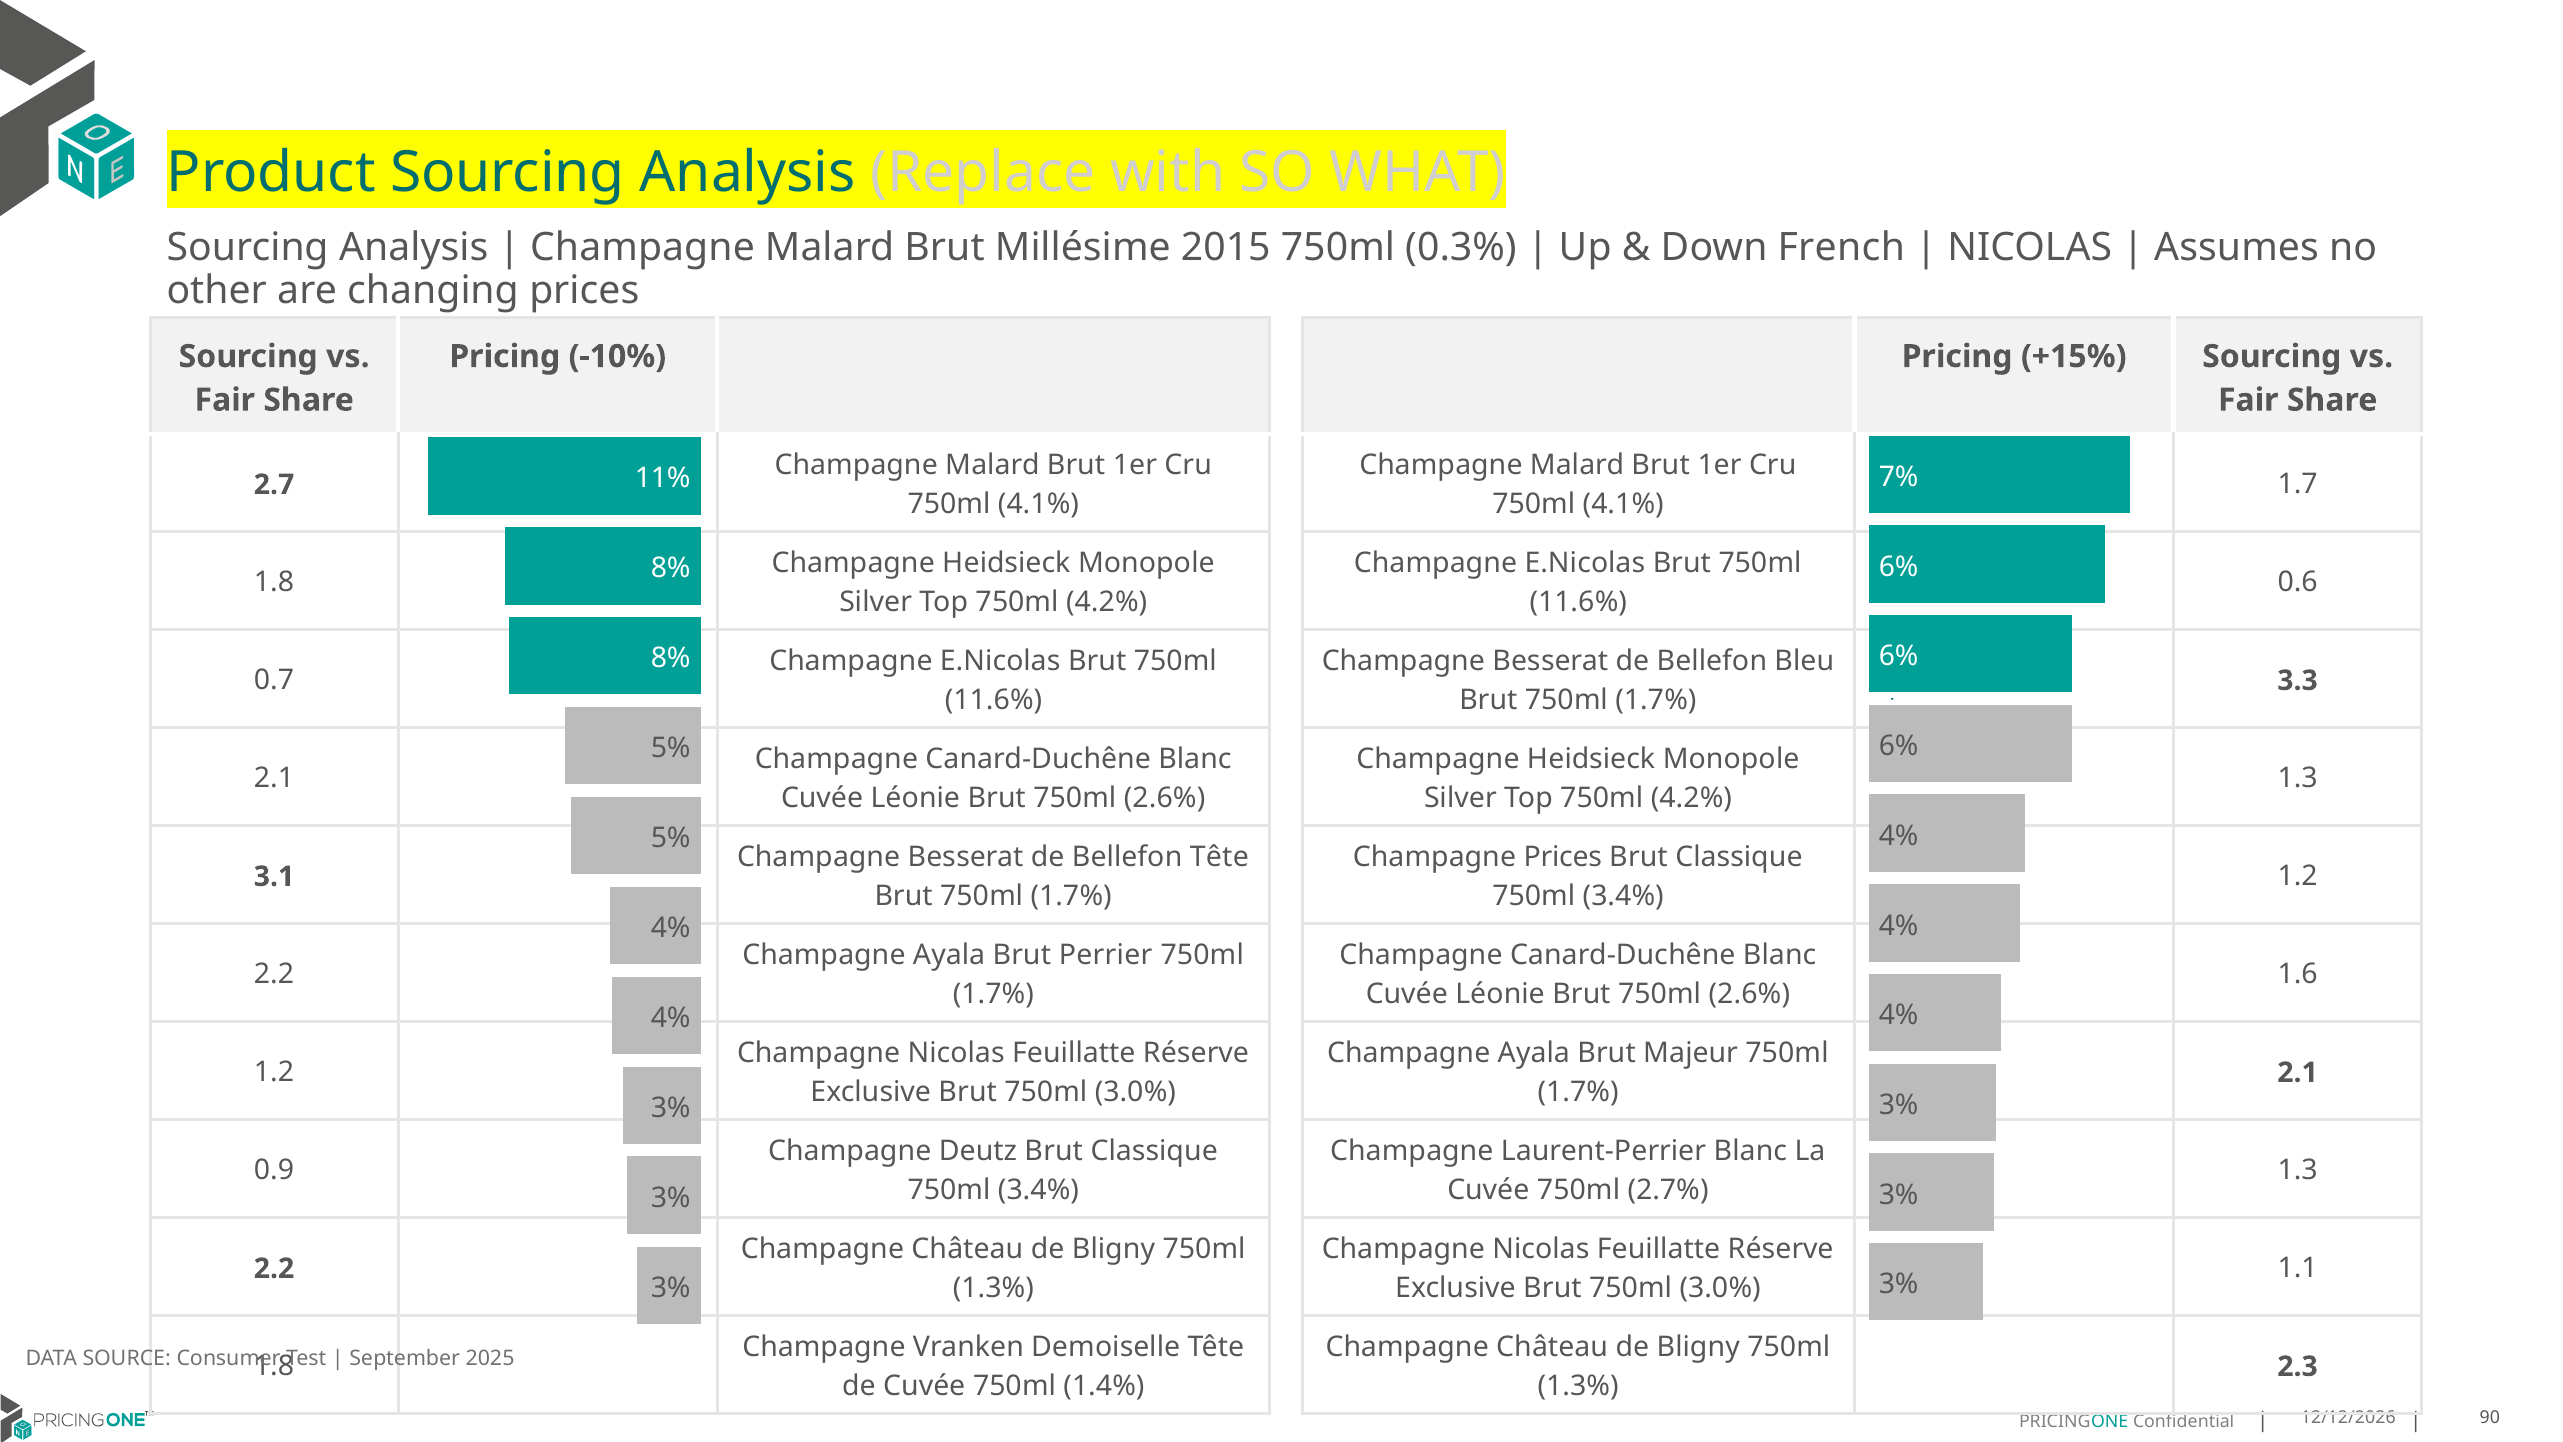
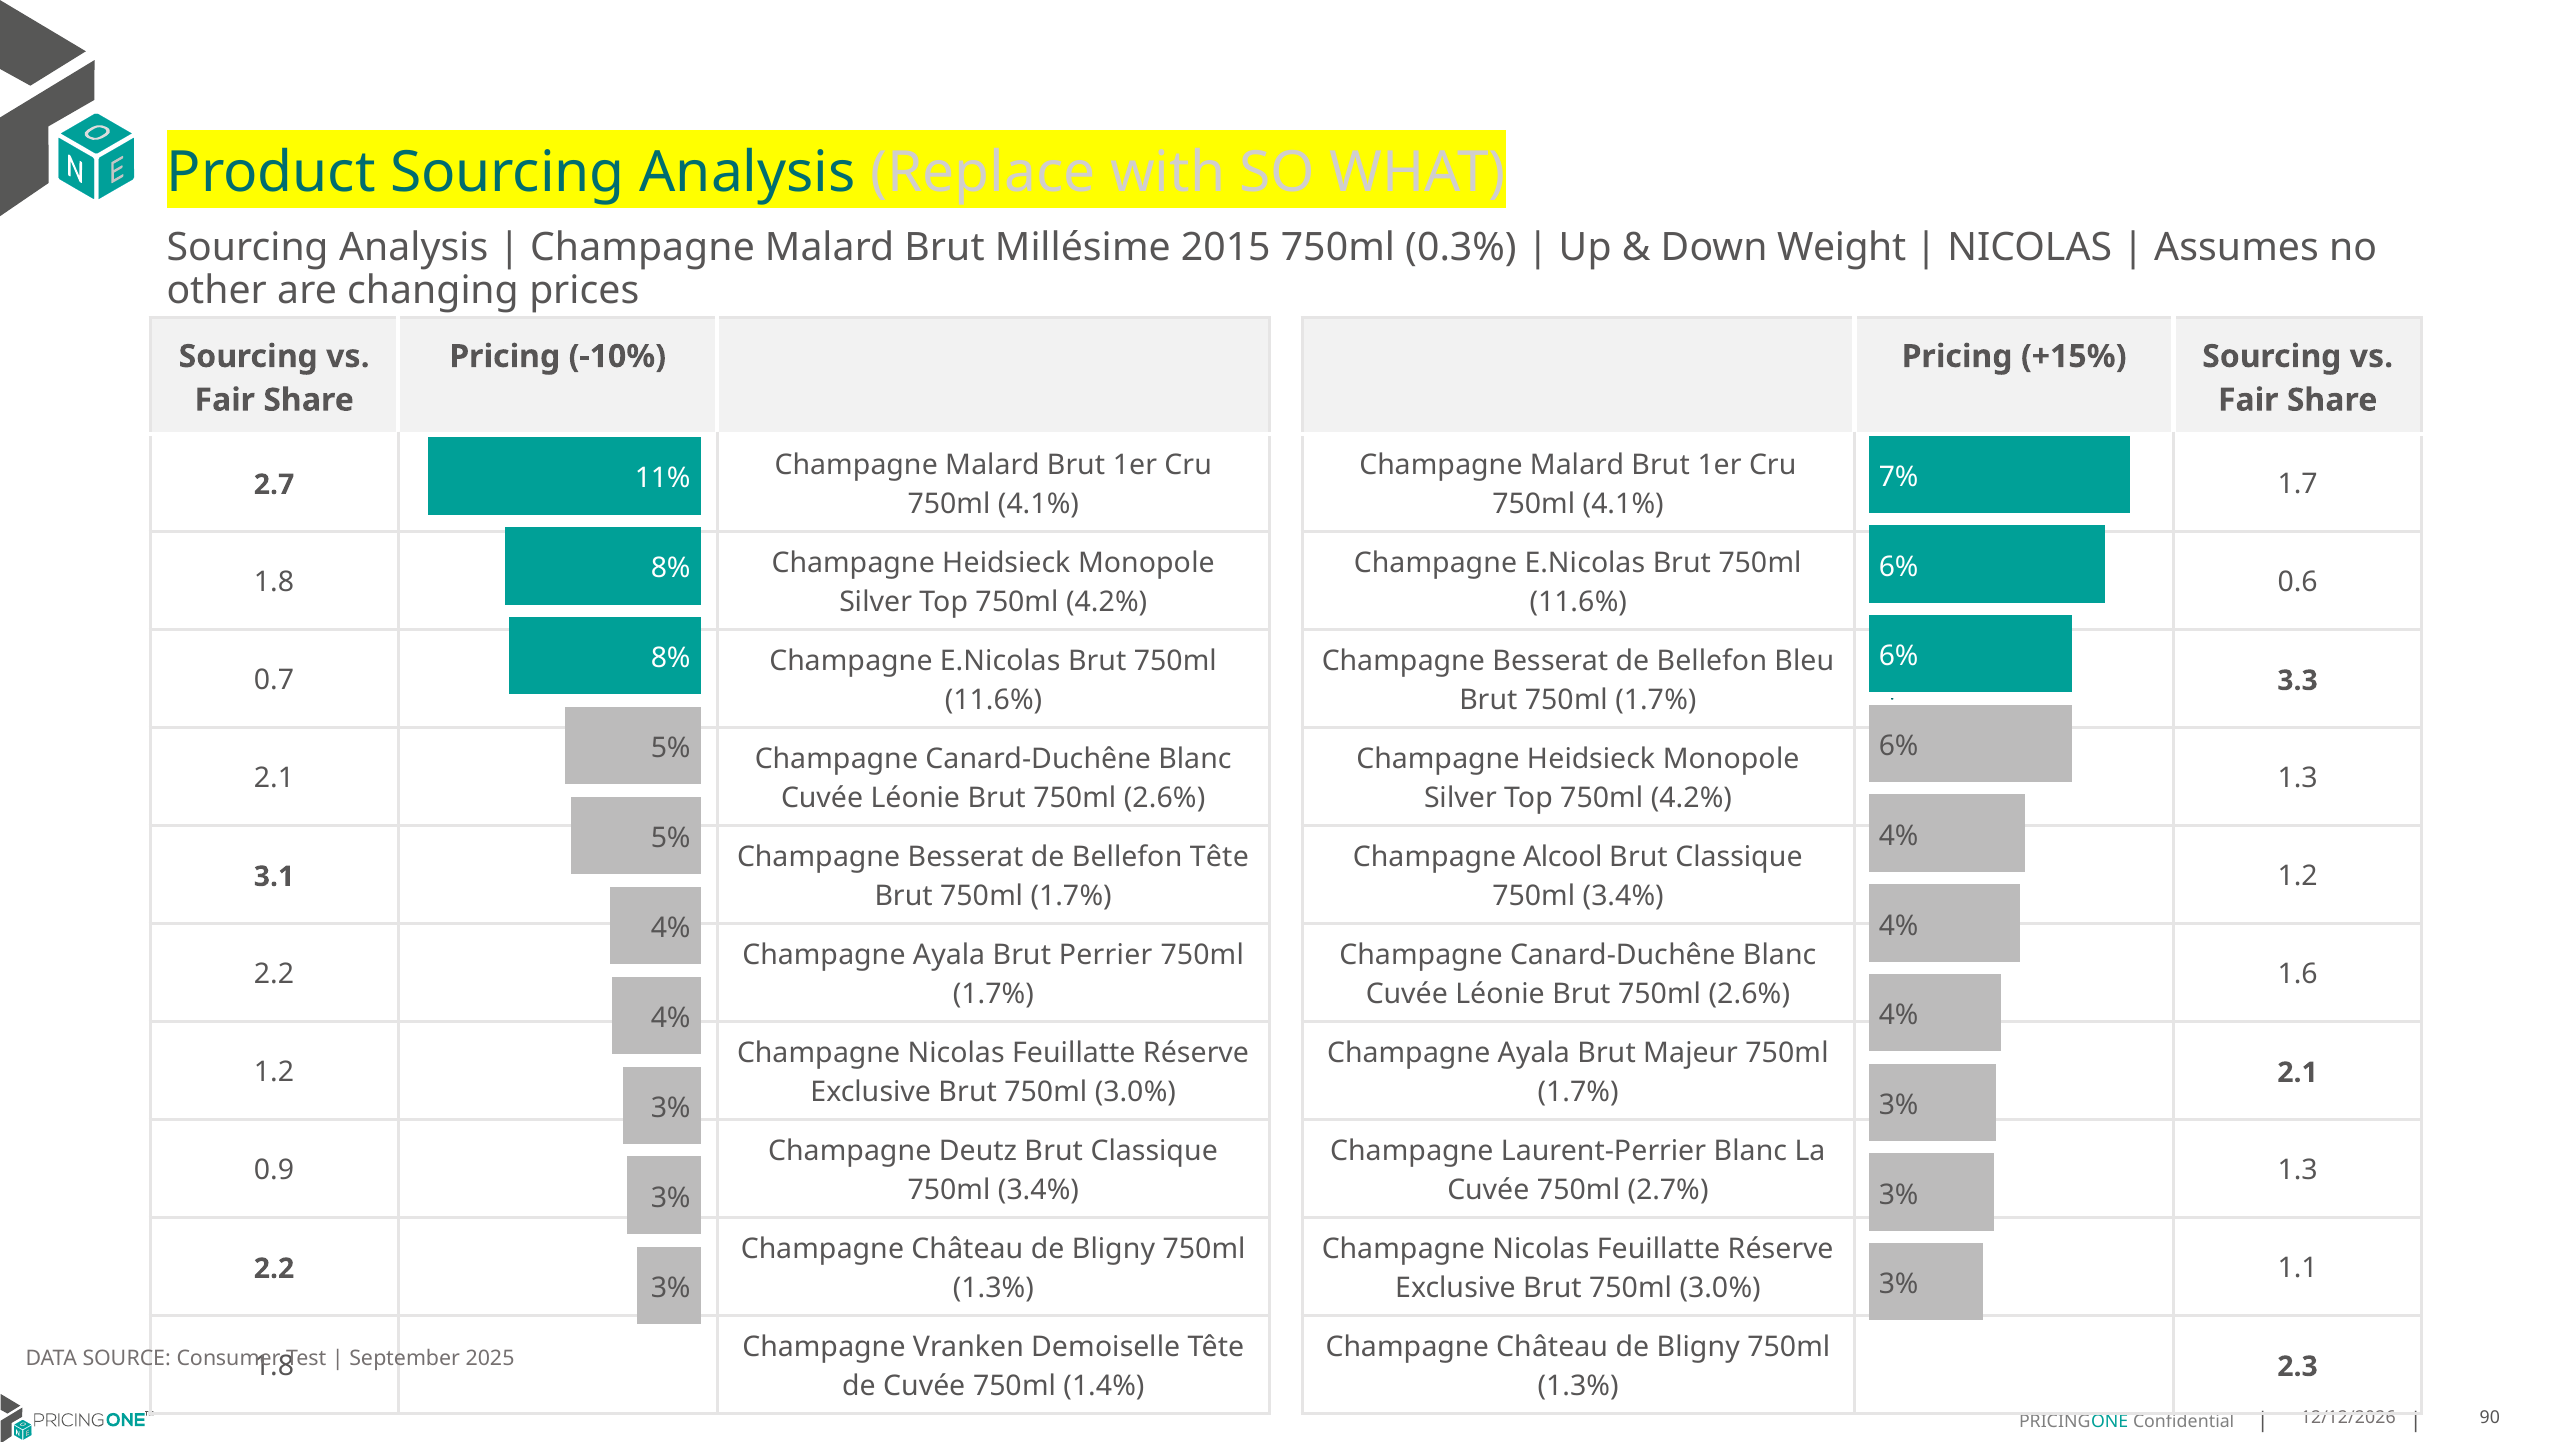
French: French -> Weight (1842, 248)
Champagne Prices: Prices -> Alcool (1563, 857)
